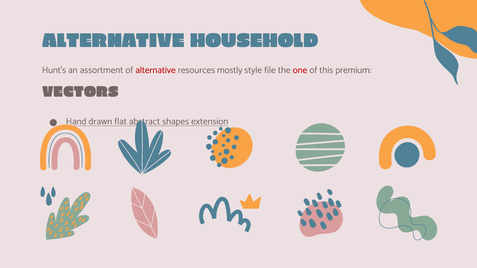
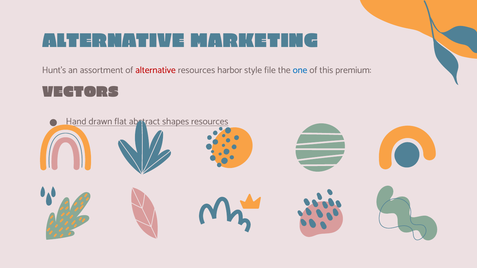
HOUSEHOLD: HOUSEHOLD -> MARKETING (254, 41)
mostly: mostly -> harbor (230, 70)
one colour: red -> blue (300, 70)
shapes extension: extension -> resources (210, 121)
